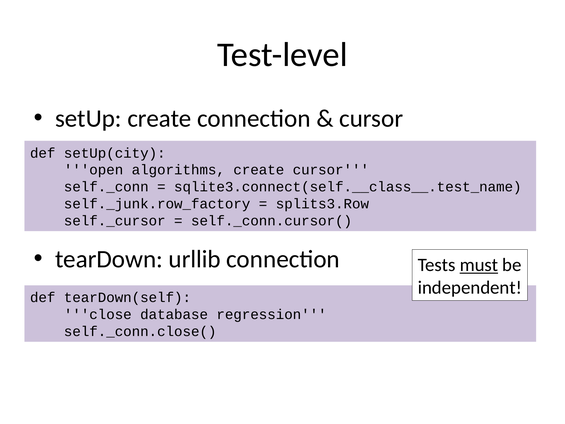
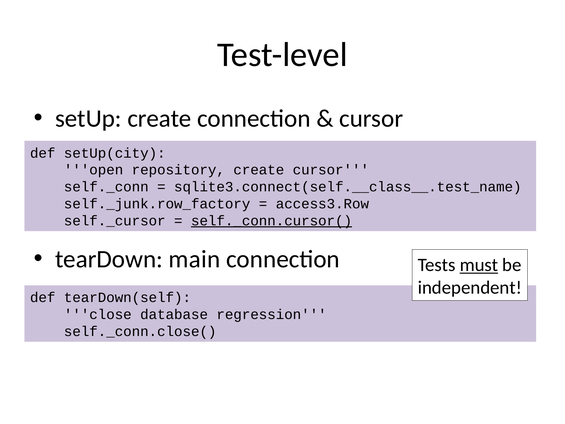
algorithms: algorithms -> repository (178, 170)
splits3.Row: splits3.Row -> access3.Row (322, 204)
self._conn.cursor( underline: none -> present (272, 221)
urllib: urllib -> main (194, 259)
